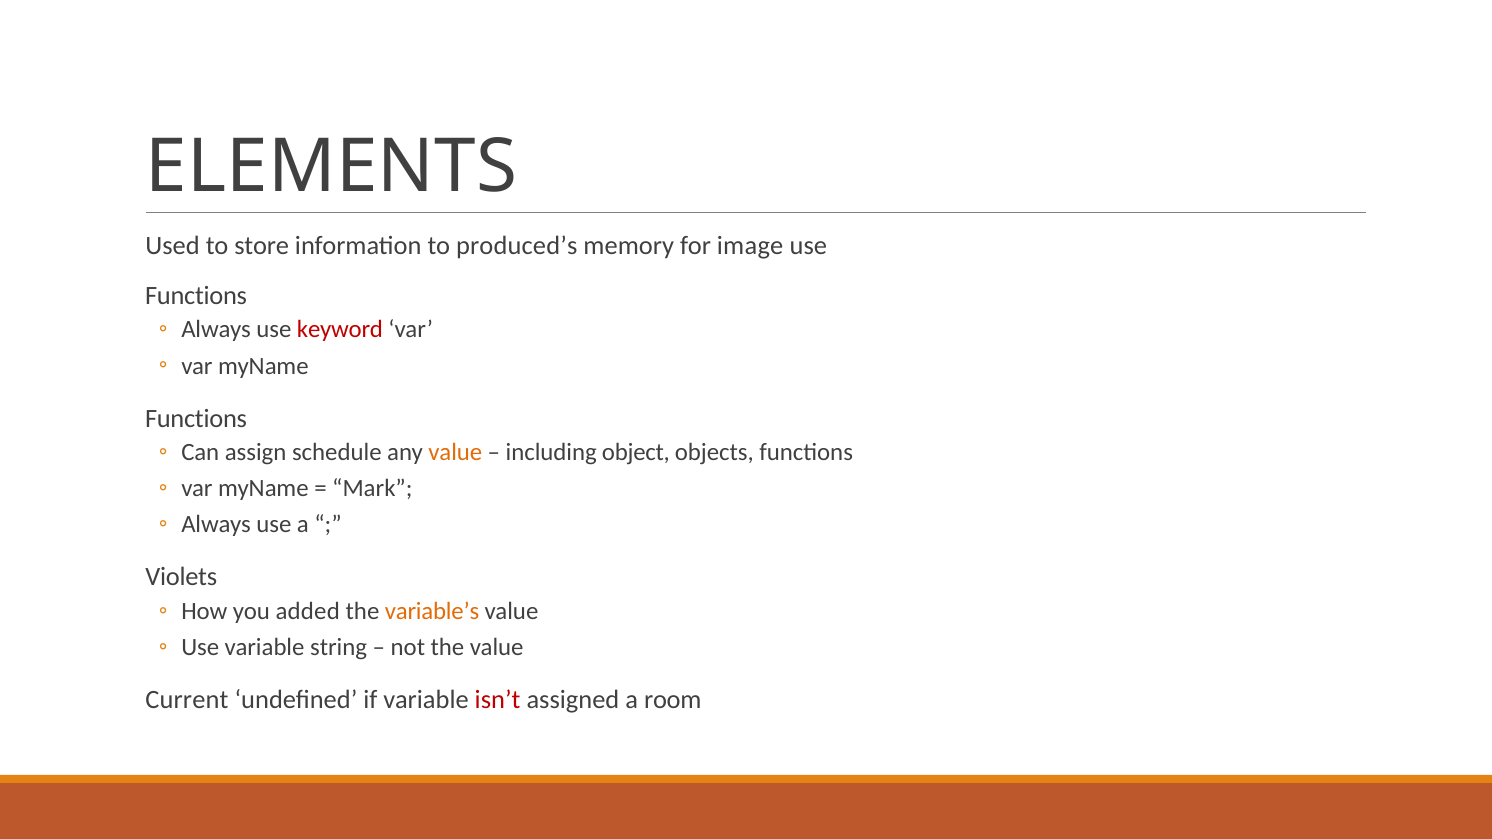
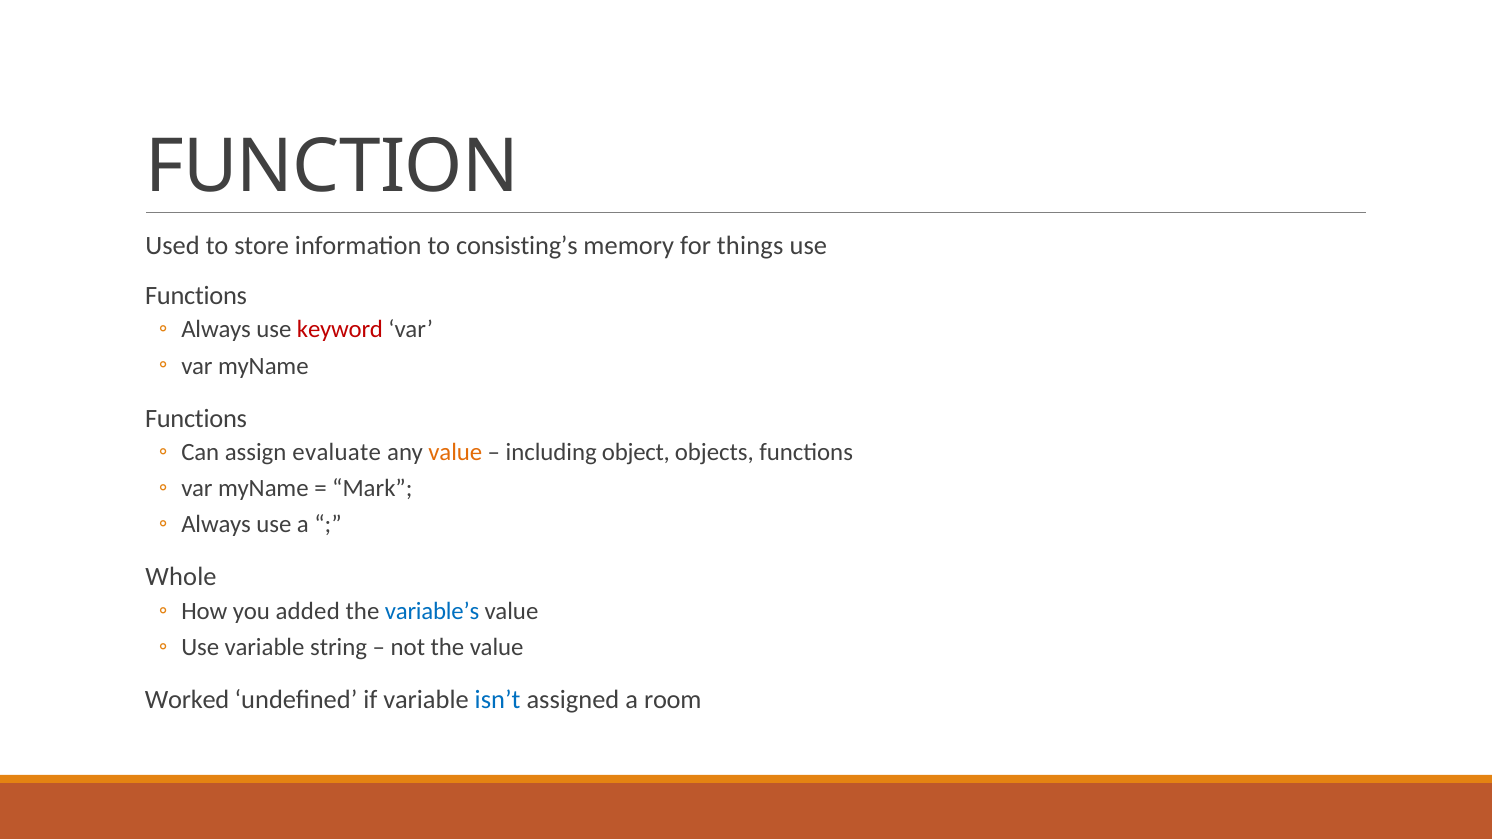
ELEMENTS: ELEMENTS -> FUNCTION (332, 167)
produced’s: produced’s -> consisting’s (517, 246)
image: image -> things (750, 246)
schedule: schedule -> evaluate (337, 452)
Violets: Violets -> Whole (181, 577)
variable’s colour: orange -> blue (432, 611)
Current: Current -> Worked (187, 700)
isn’t colour: red -> blue (498, 700)
